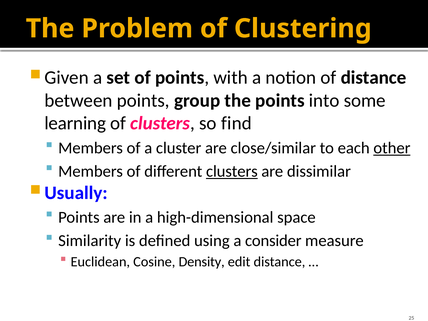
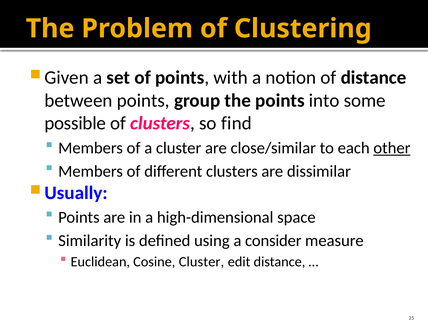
learning: learning -> possible (75, 123)
clusters underline: present -> none (232, 171)
Cosine Density: Density -> Cluster (201, 262)
